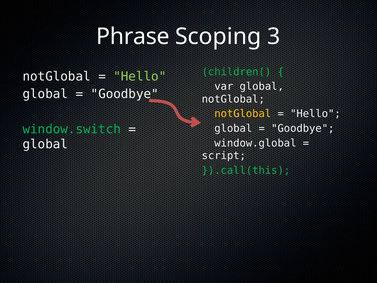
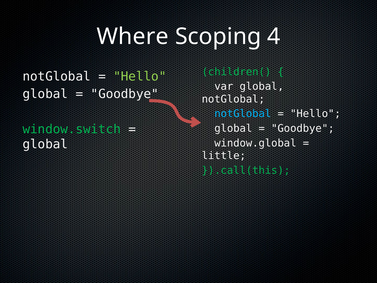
Phrase: Phrase -> Where (133, 36)
3: 3 -> 4 (274, 36)
notGlobal colour: yellow -> light blue (243, 114)
script: script -> little (224, 156)
